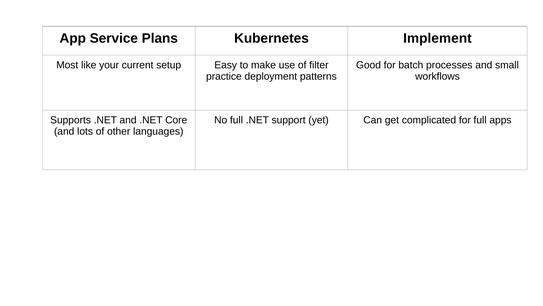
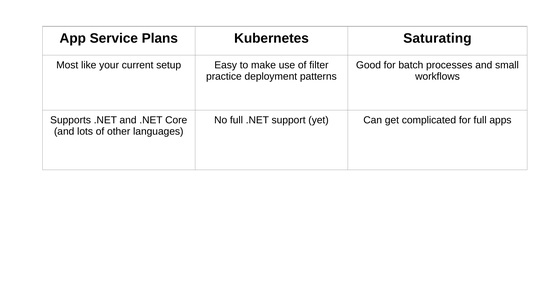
Implement: Implement -> Saturating (437, 38)
